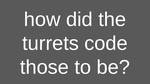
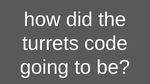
those: those -> going (44, 68)
